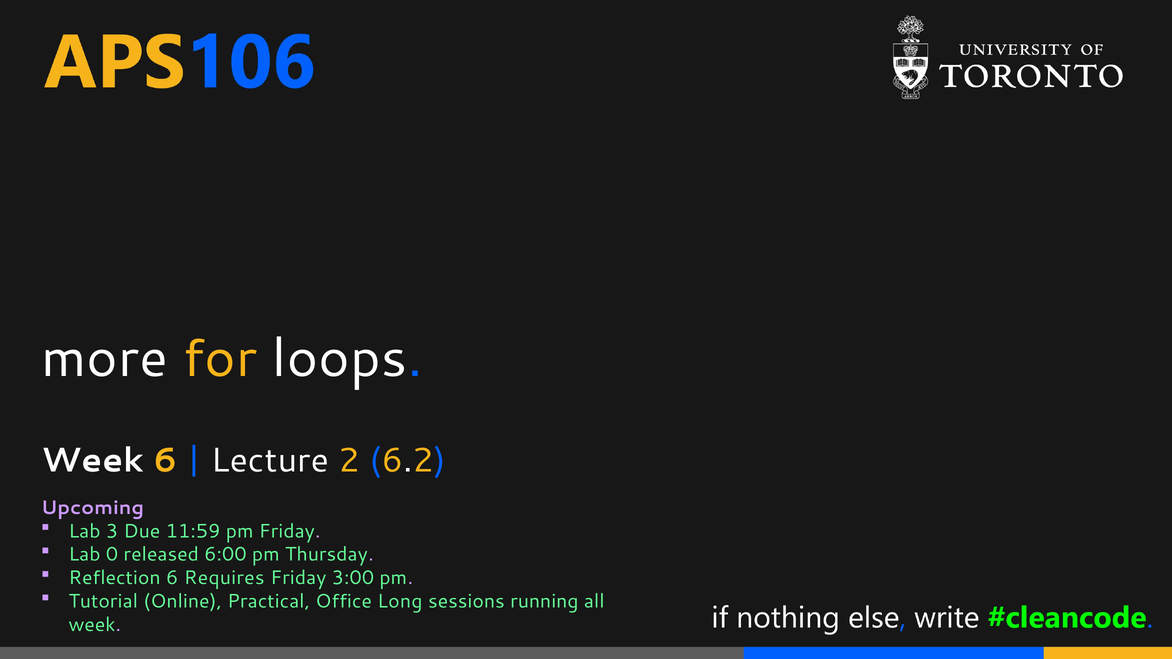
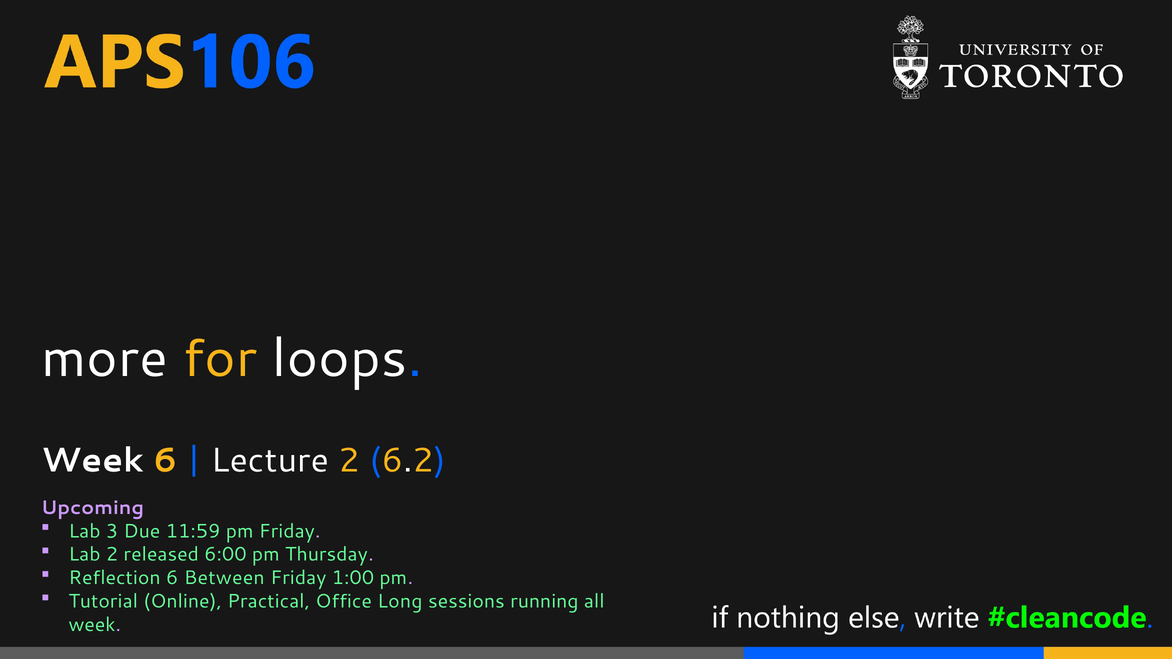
Lab 0: 0 -> 2 (112, 555)
Requires: Requires -> Between (224, 578)
3:00: 3:00 -> 1:00 (353, 578)
